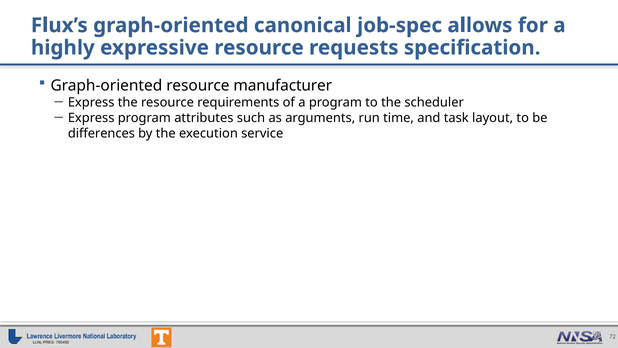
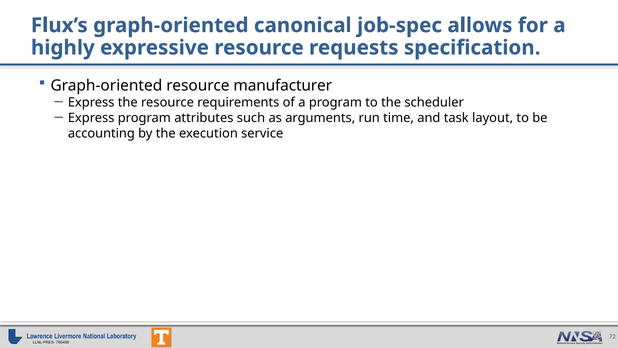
differences: differences -> accounting (101, 133)
